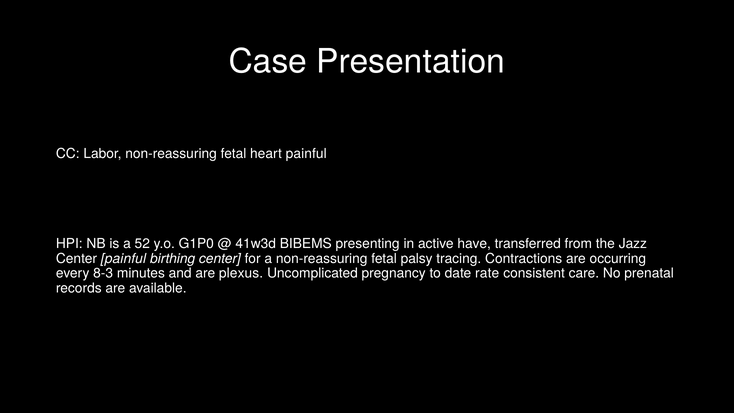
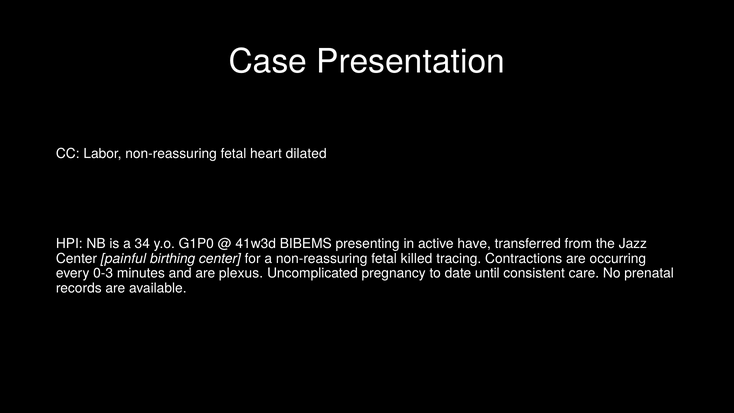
heart painful: painful -> dilated (306, 154)
52: 52 -> 34 (142, 244)
palsy: palsy -> killed (417, 258)
8-3: 8-3 -> 0-3 (103, 273)
rate: rate -> until (487, 273)
